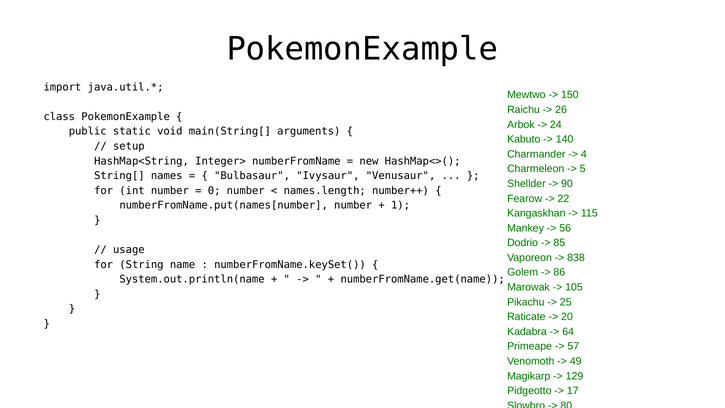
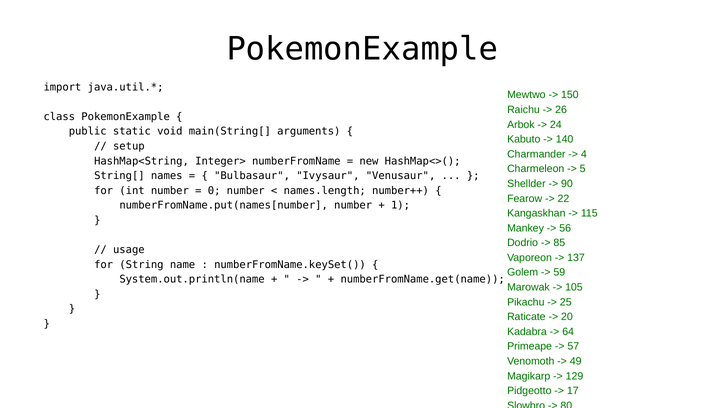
838: 838 -> 137 (576, 258)
86: 86 -> 59 (559, 272)
